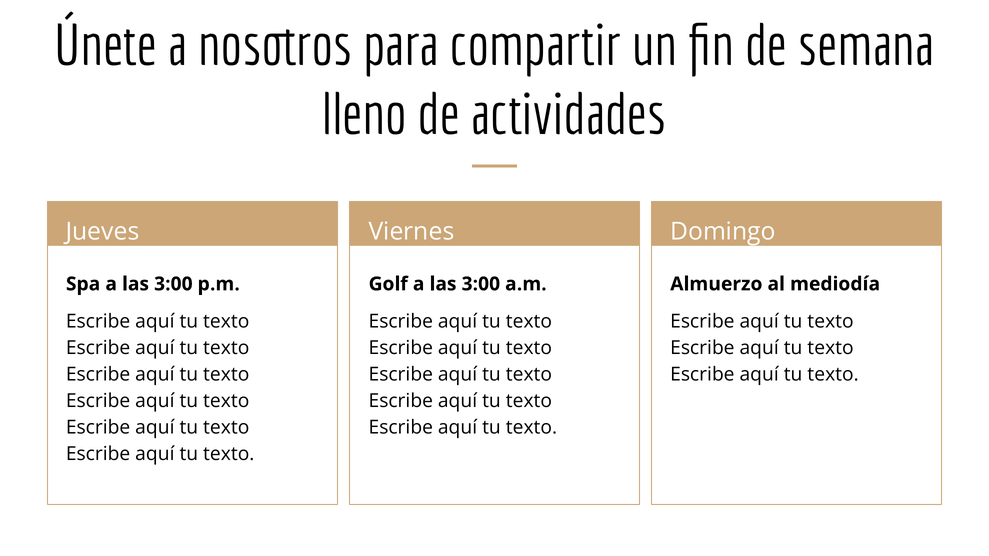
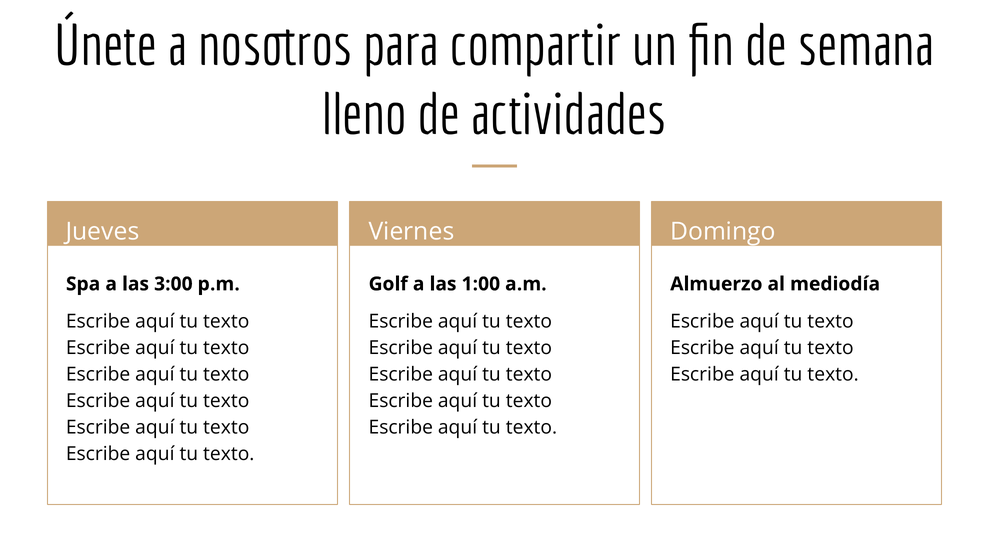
Golf a las 3:00: 3:00 -> 1:00 (481, 284)
